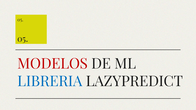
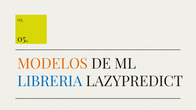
MODELOS colour: red -> orange (53, 64)
